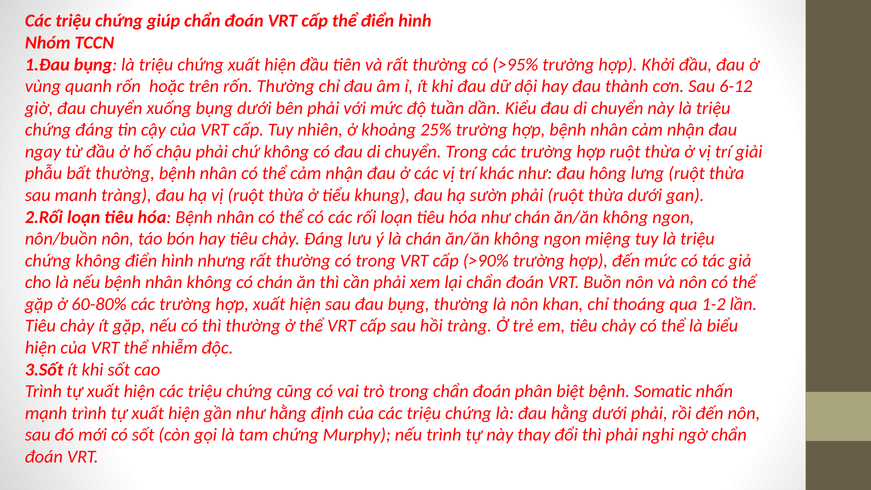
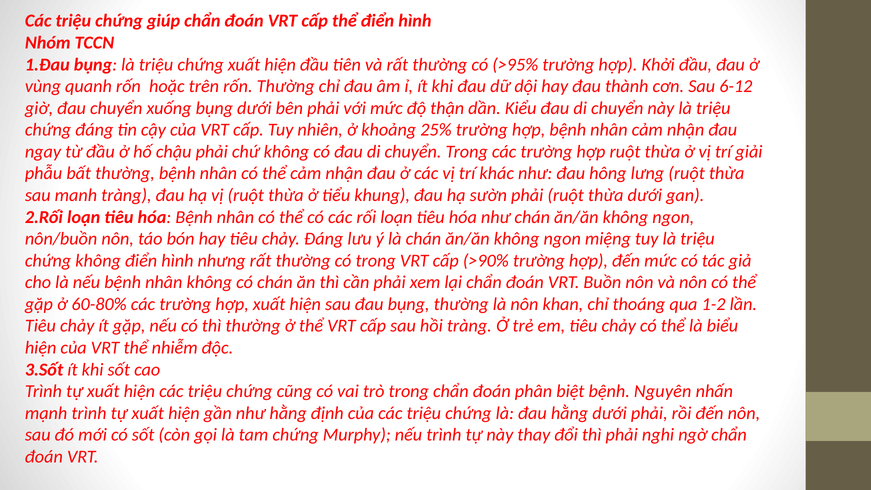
tuần: tuần -> thận (447, 108)
Somatic: Somatic -> Nguyên (663, 391)
